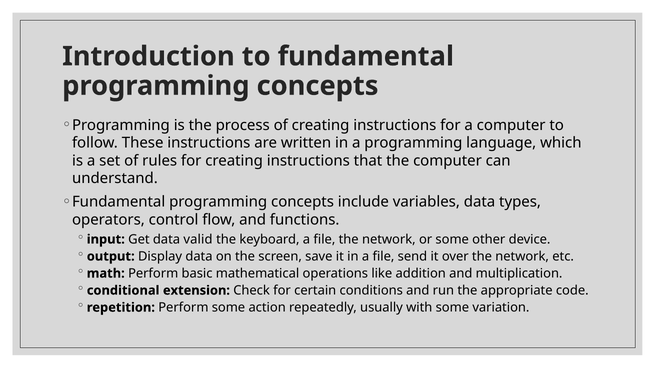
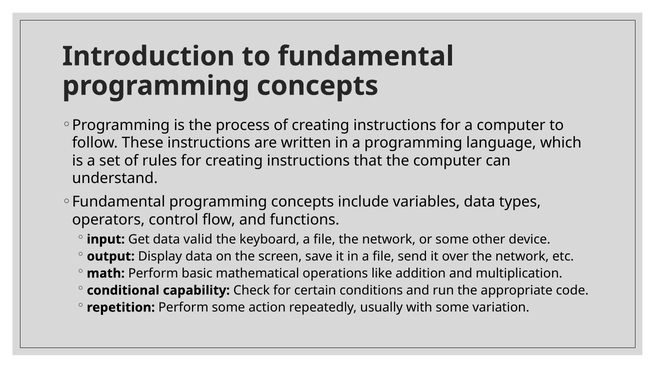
extension: extension -> capability (196, 291)
